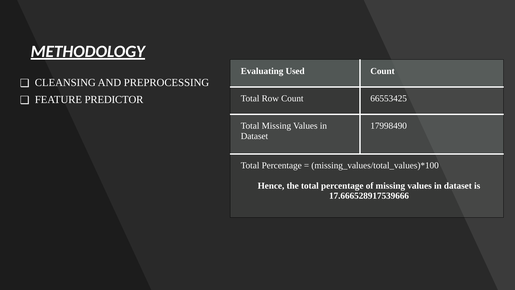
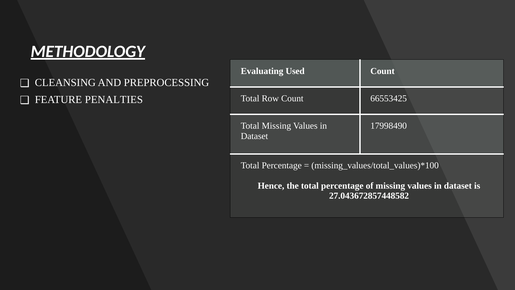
PREDICTOR: PREDICTOR -> PENALTIES (114, 100)
17.666528917539666: 17.666528917539666 -> 27.043672857448582 (369, 196)
